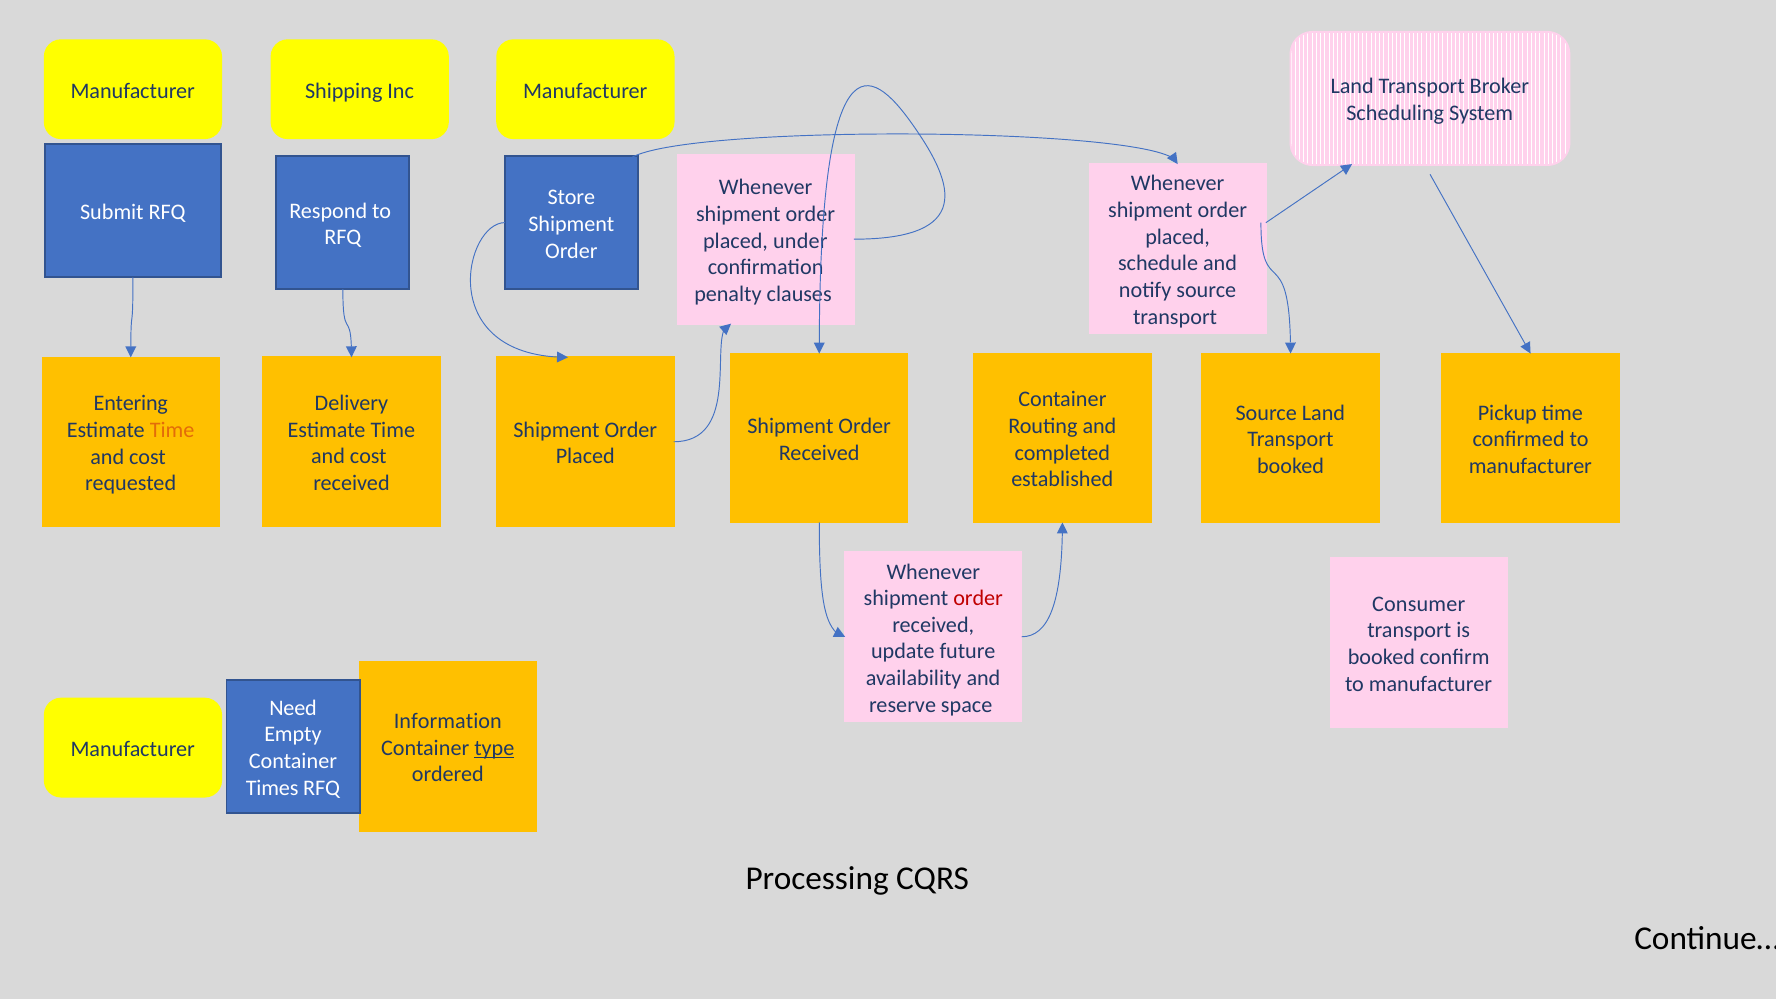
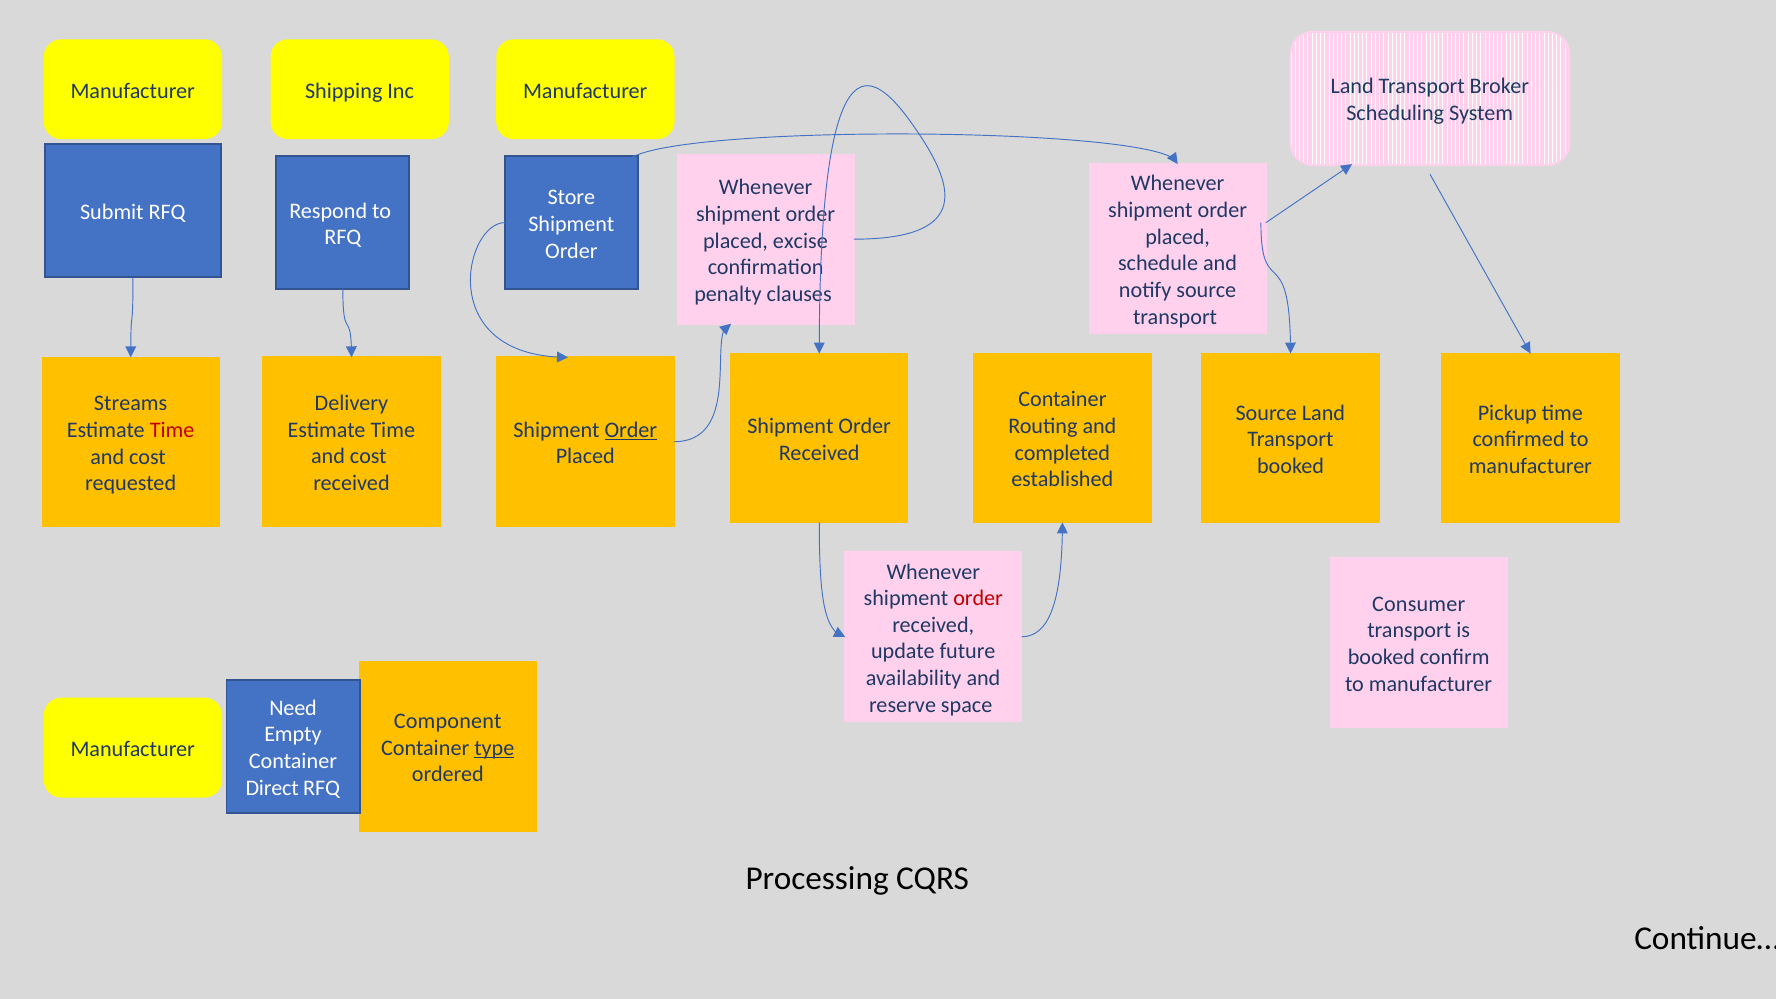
under: under -> excise (800, 241)
Entering: Entering -> Streams (131, 403)
Order underline: none -> present (631, 430)
Time colour: orange -> red (172, 430)
Information: Information -> Component (448, 721)
Times: Times -> Direct (272, 788)
